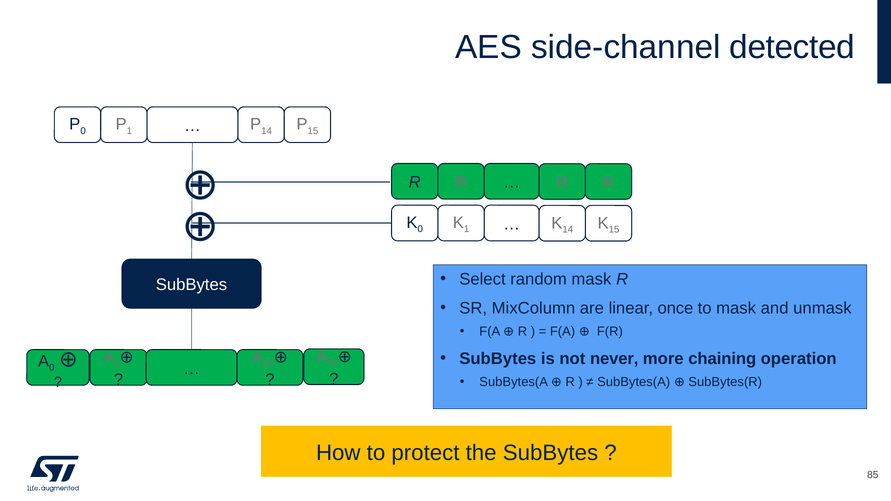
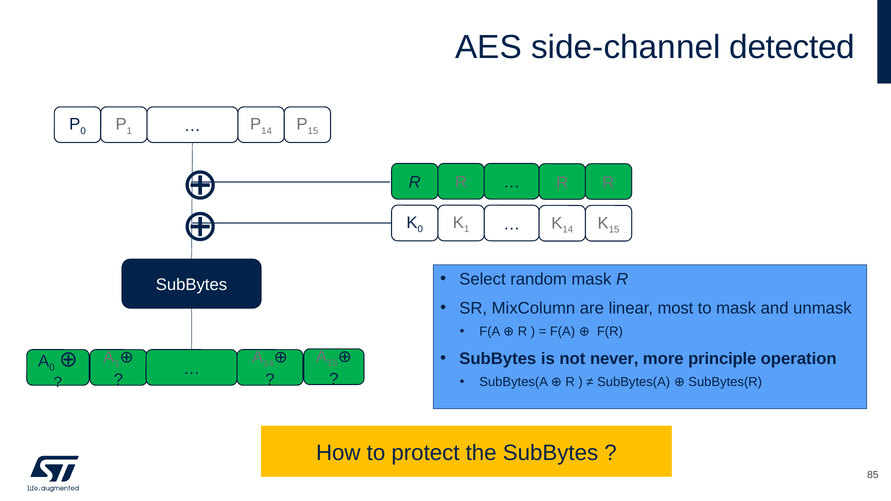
once: once -> most (675, 308)
chaining: chaining -> principle (722, 359)
